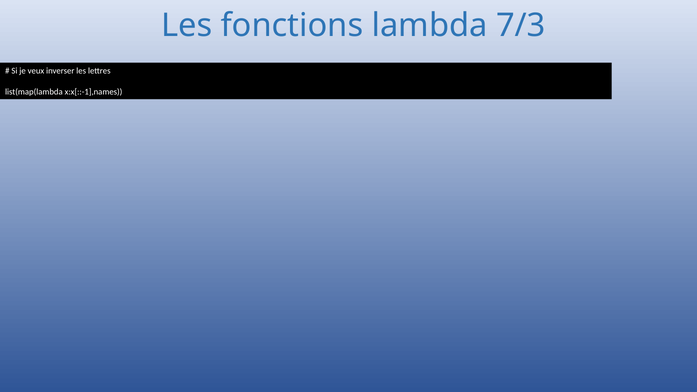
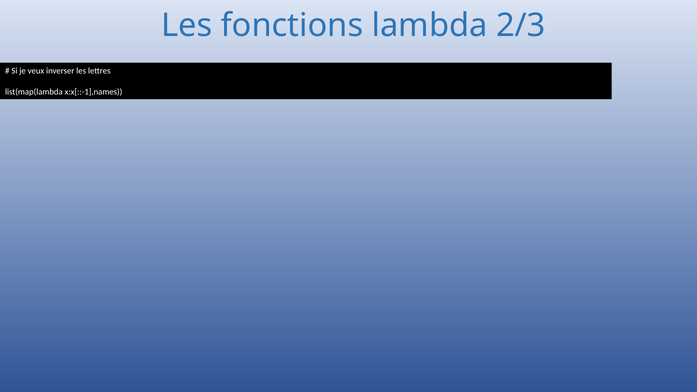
7/3: 7/3 -> 2/3 (521, 25)
